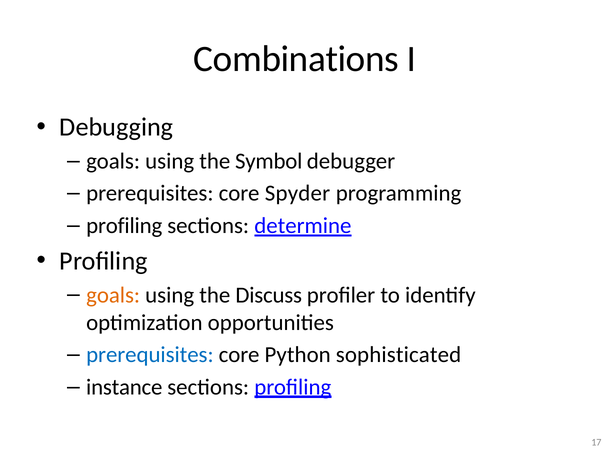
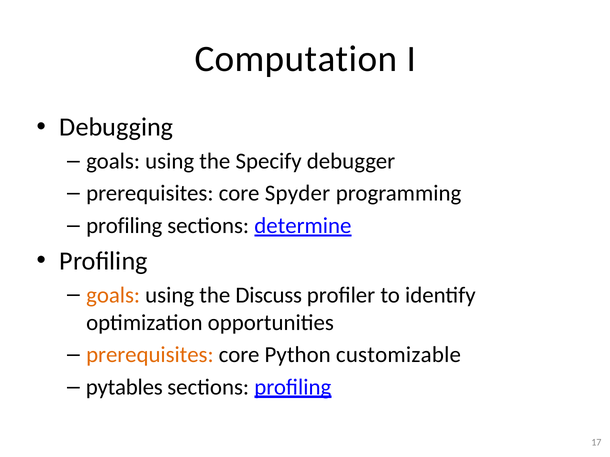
Combinations: Combinations -> Computation (296, 59)
Symbol: Symbol -> Specify (269, 161)
prerequisites colour: blue -> orange (150, 355)
sophisticated: sophisticated -> customizable (398, 355)
instance: instance -> pytables (124, 387)
